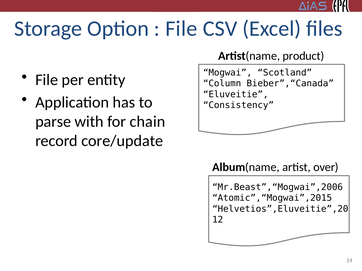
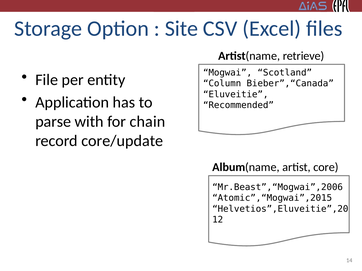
File: File -> Site (182, 29)
product: product -> retrieve (303, 56)
Consistency: Consistency -> Recommended (238, 105)
over: over -> core (326, 168)
